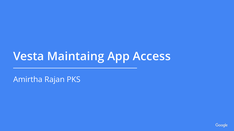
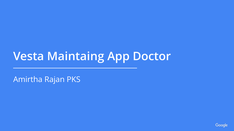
Access: Access -> Doctor (152, 57)
